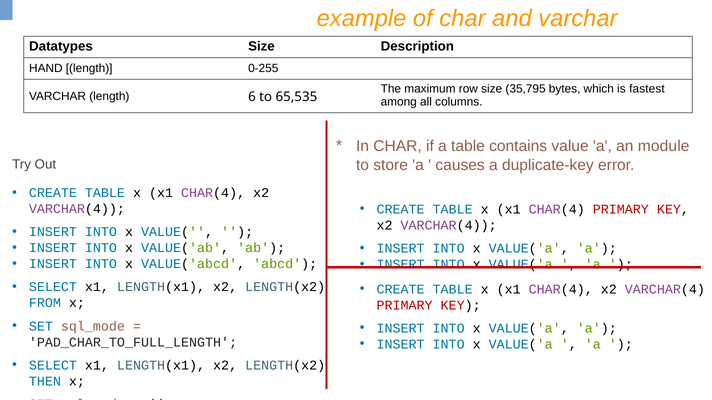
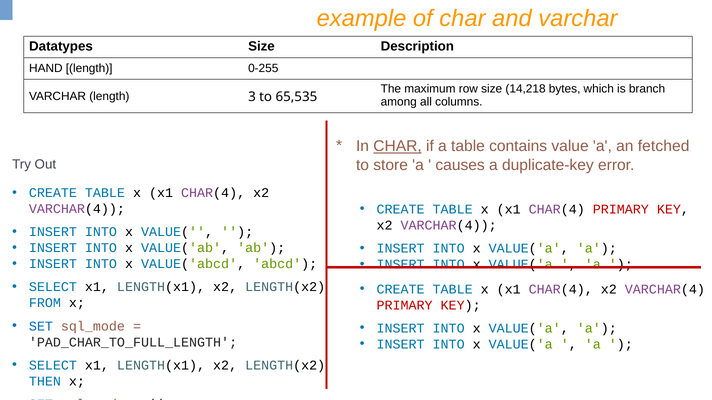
35,795: 35,795 -> 14,218 (526, 89)
fastest: fastest -> branch (647, 89)
6: 6 -> 3 (252, 97)
CHAR underline: none -> present (398, 147)
module: module -> fetched (664, 147)
